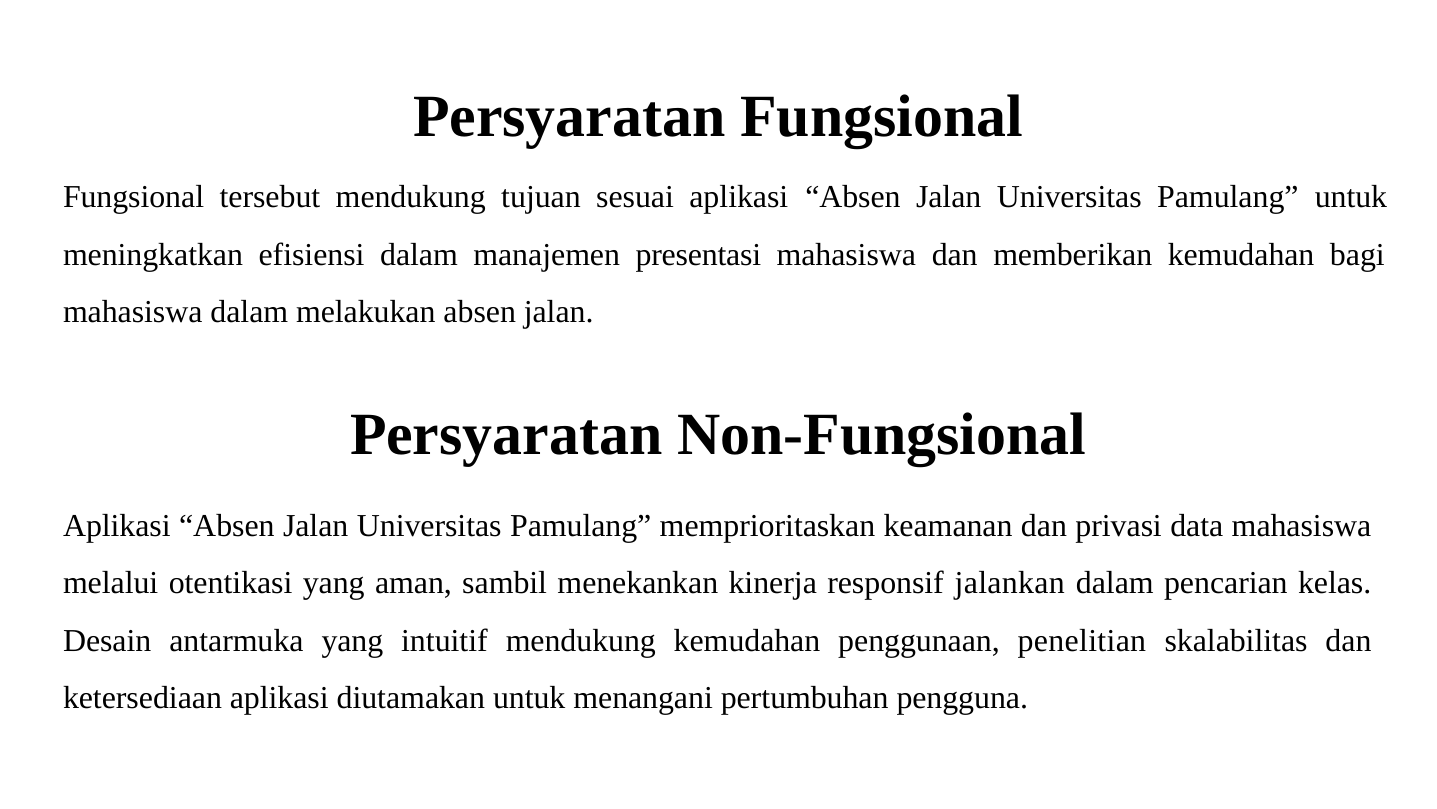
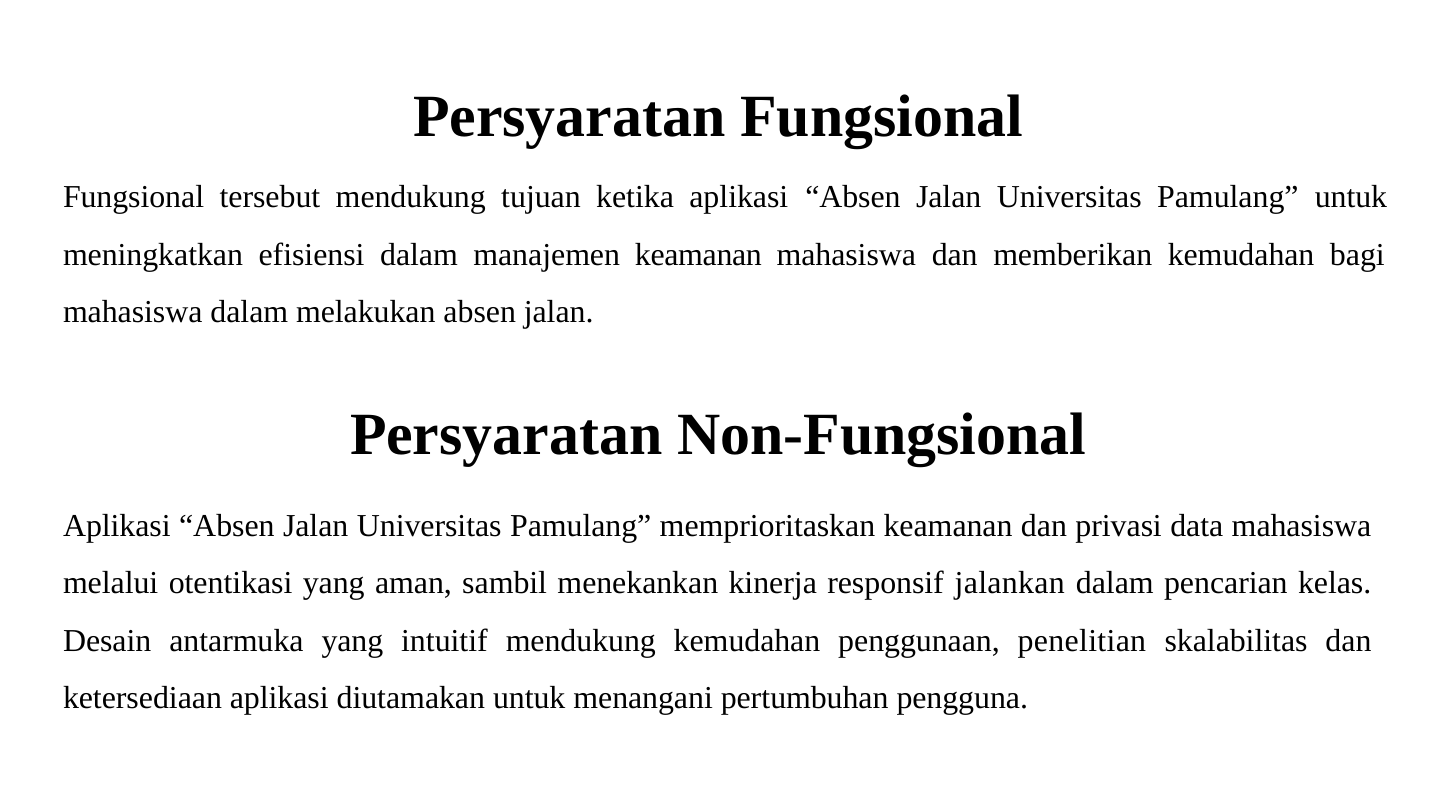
sesuai: sesuai -> ketika (635, 197)
manajemen presentasi: presentasi -> keamanan (698, 255)
